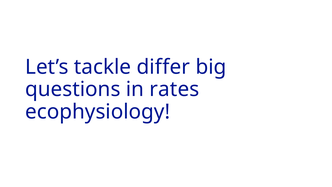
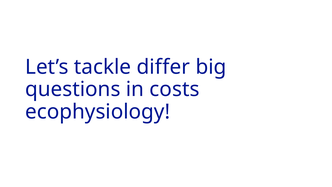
rates: rates -> costs (174, 89)
